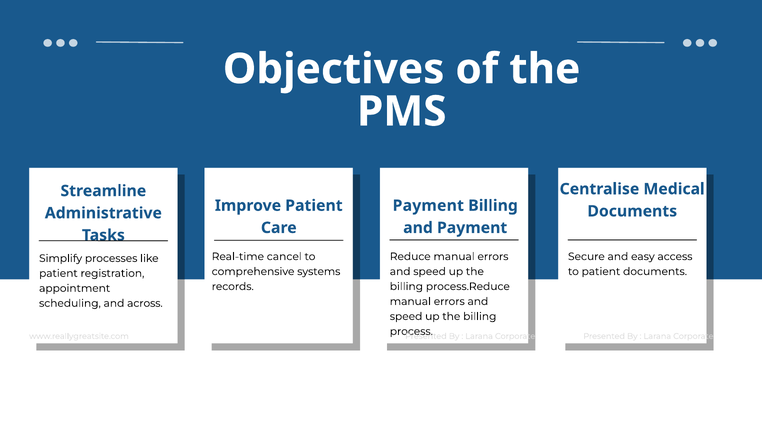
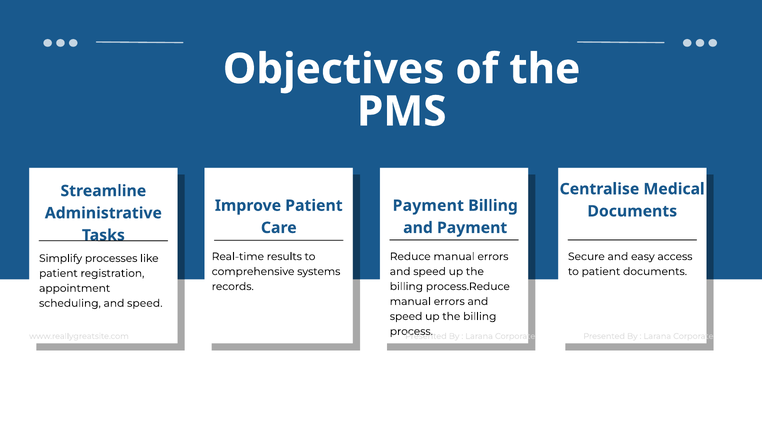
cancel: cancel -> results (284, 256)
scheduling and across: across -> speed (145, 303)
